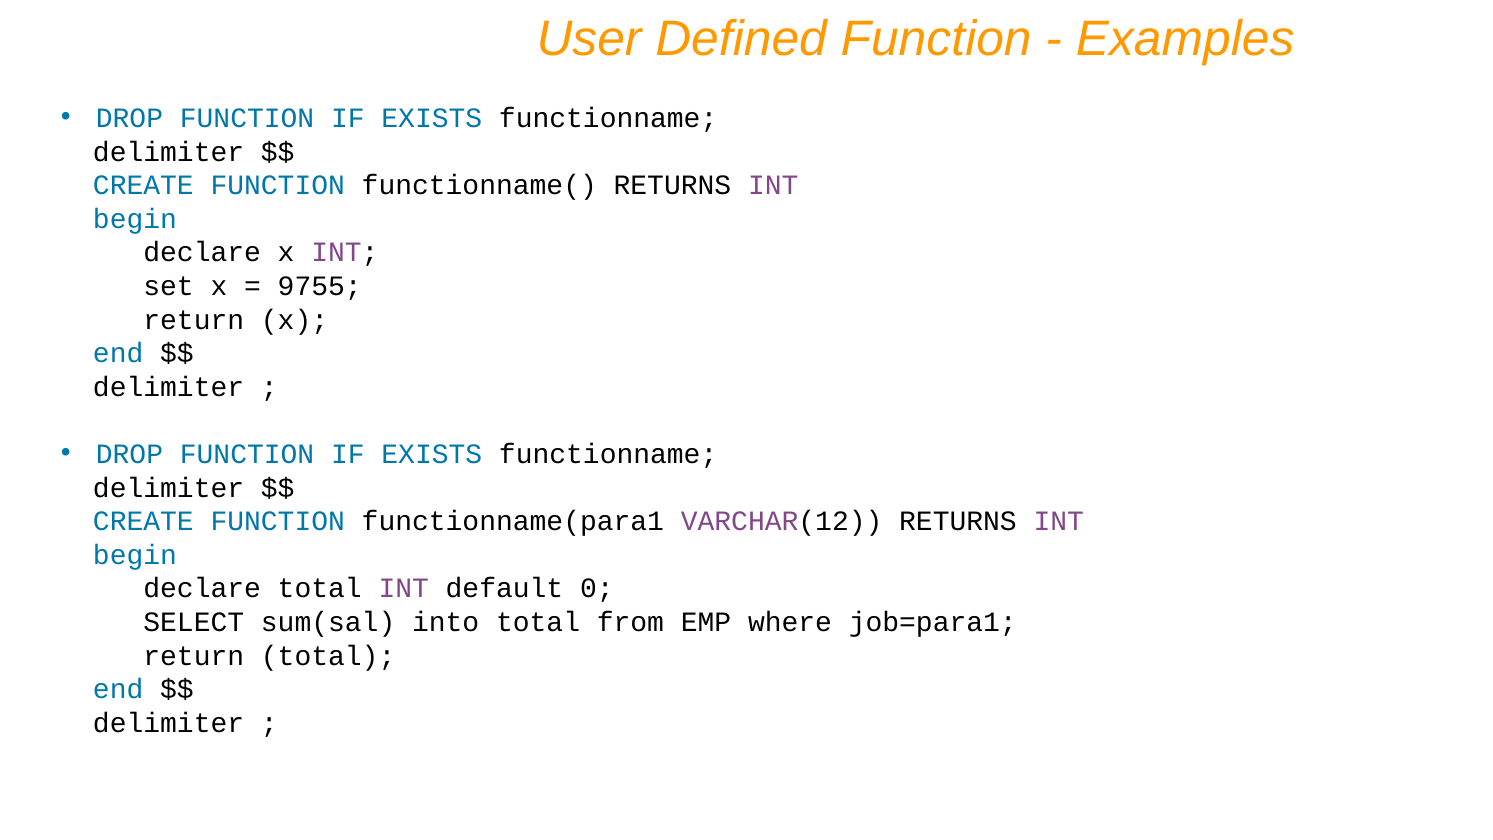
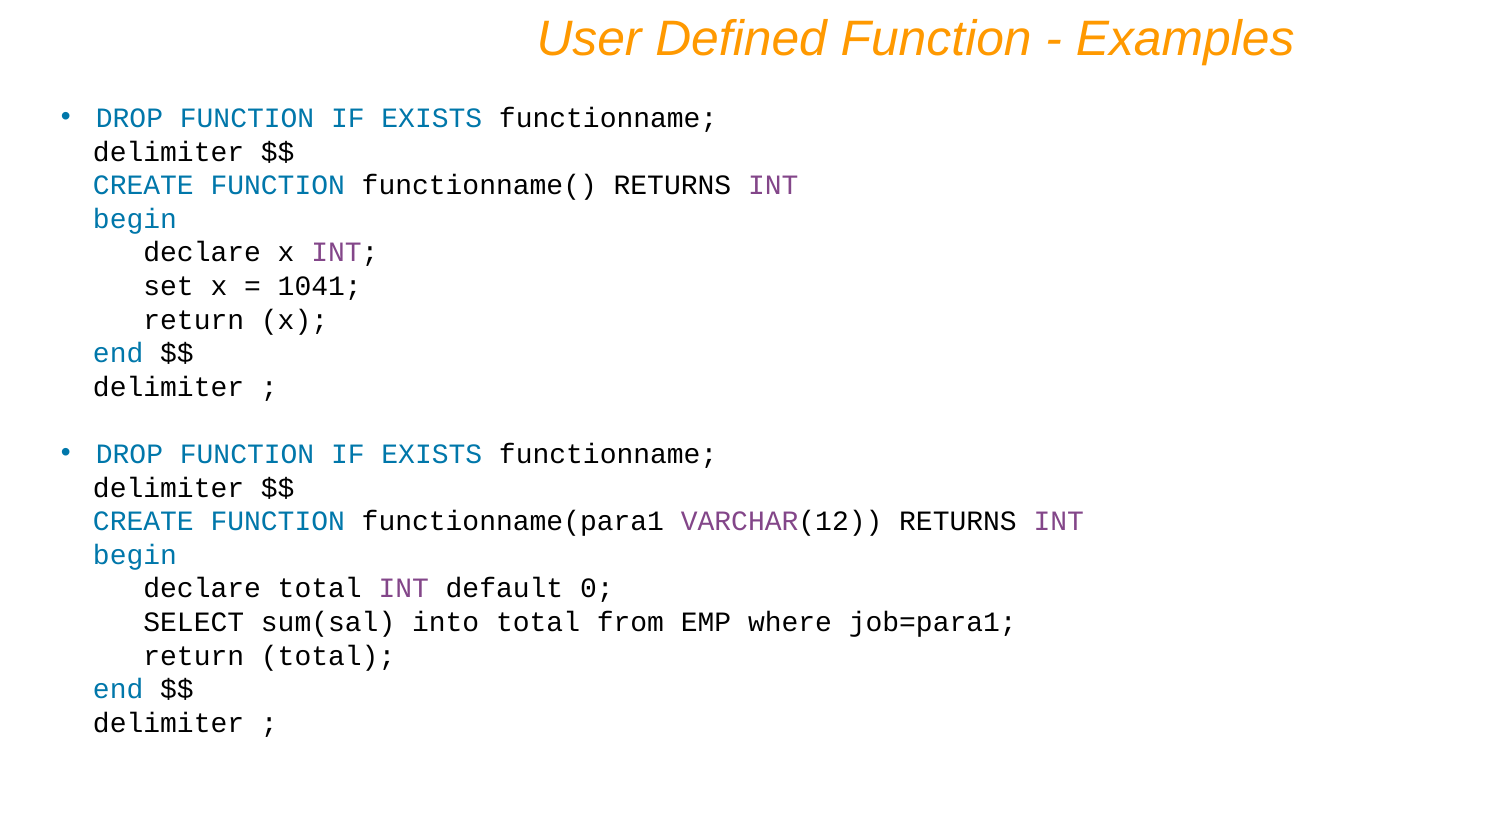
9755: 9755 -> 1041 (320, 286)
